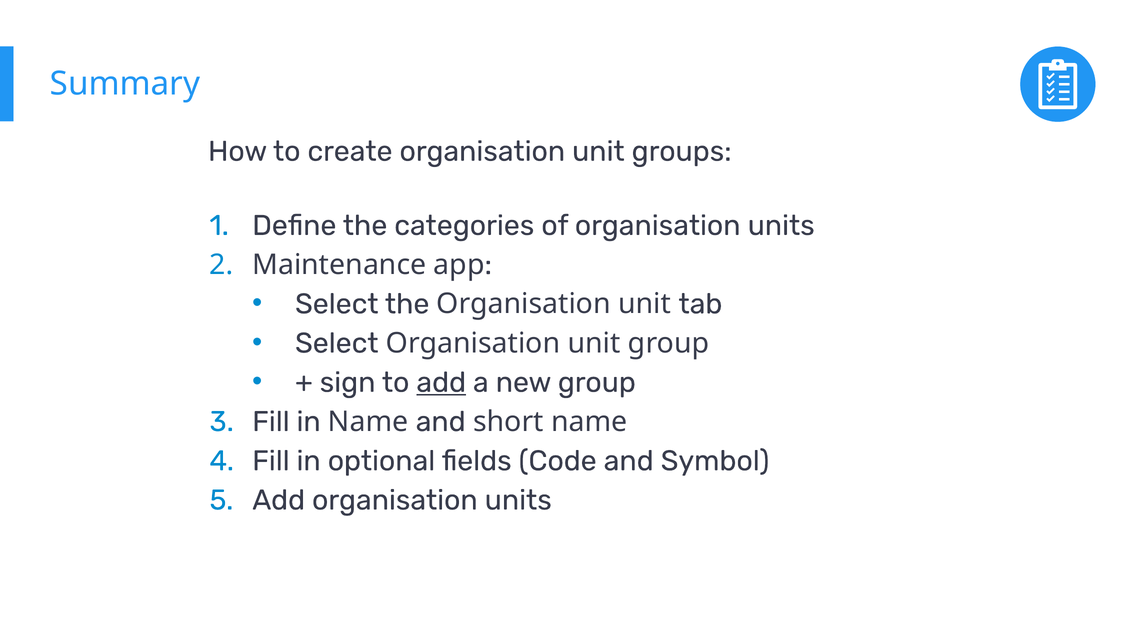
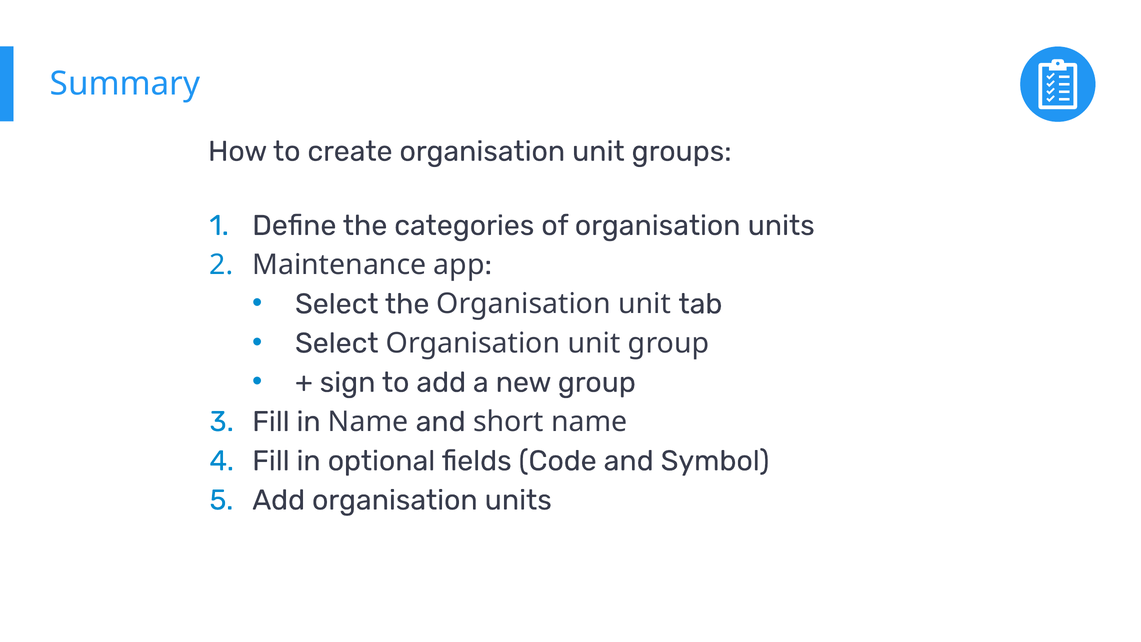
add underline: present -> none (441, 382)
